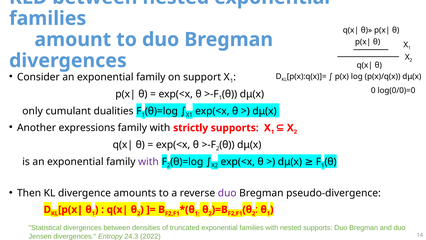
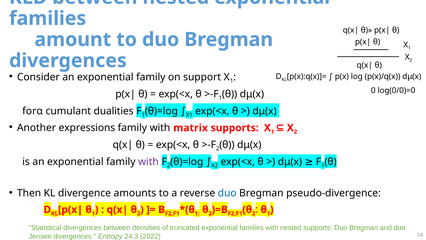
only: only -> forα (33, 111)
strictly: strictly -> matrix (191, 128)
duo colour: purple -> blue (227, 193)
